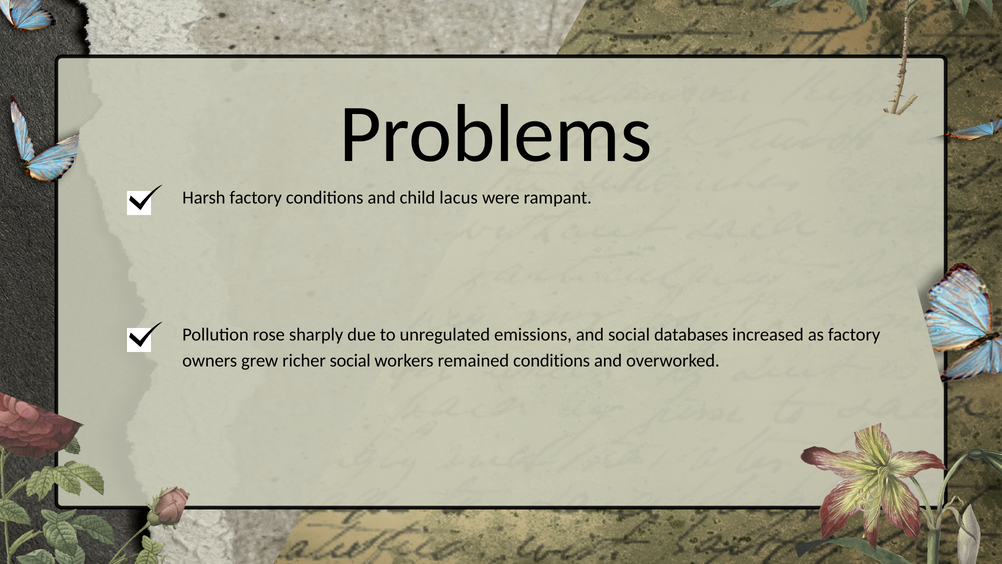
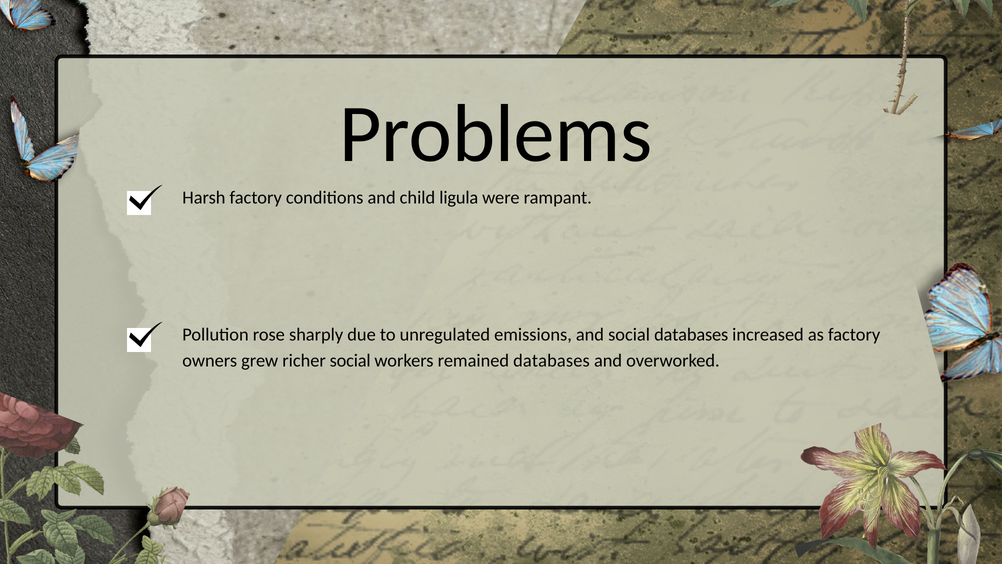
lacus: lacus -> ligula (459, 198)
remained conditions: conditions -> databases (551, 360)
